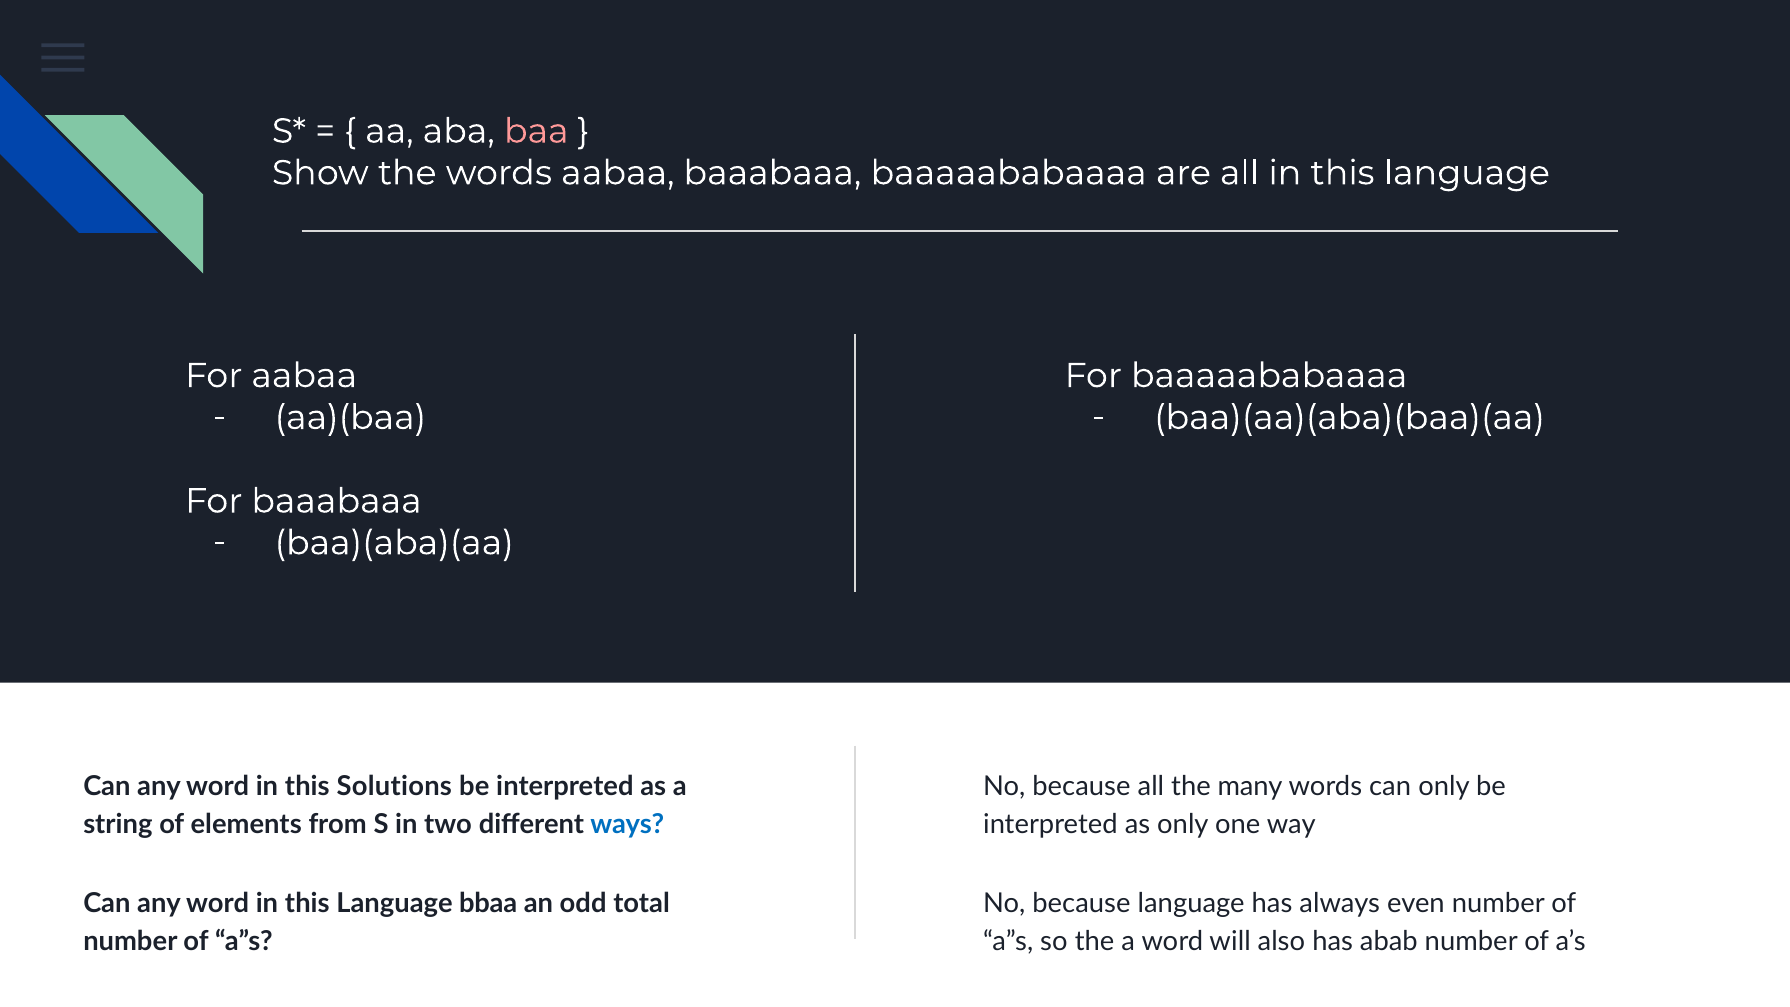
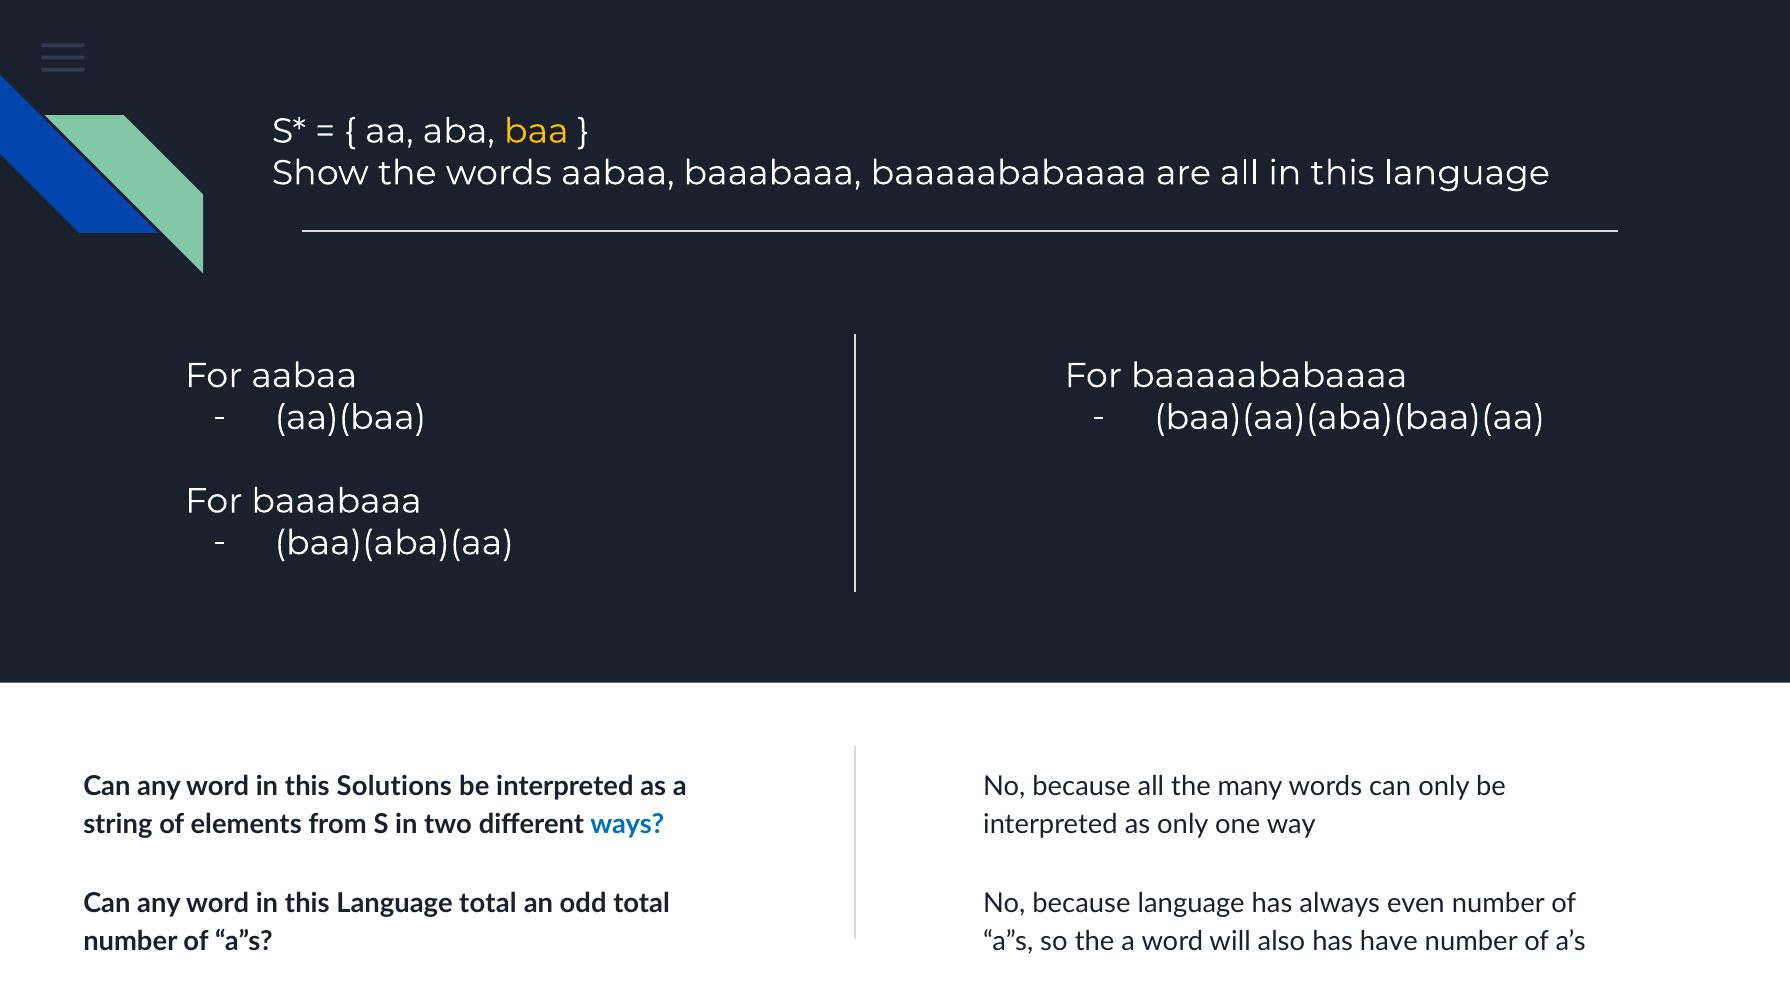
baa colour: pink -> yellow (536, 131)
Language bbaa: bbaa -> total (488, 904)
abab: abab -> have (1389, 942)
